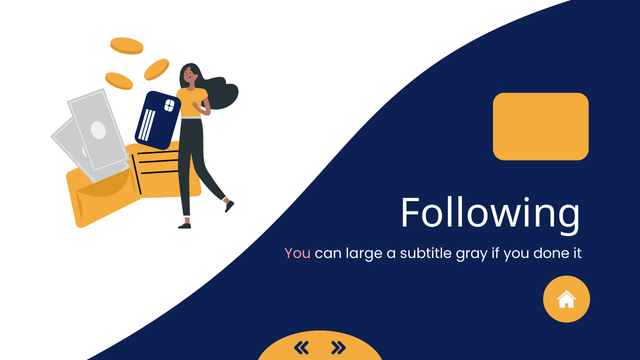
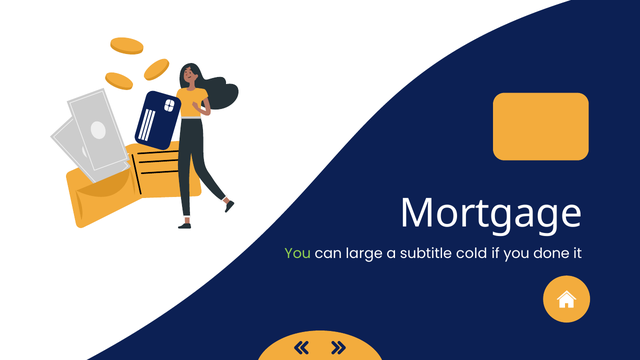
Following: Following -> Mortgage (491, 214)
You colour: pink -> light green (298, 254)
gray: gray -> cold (472, 254)
